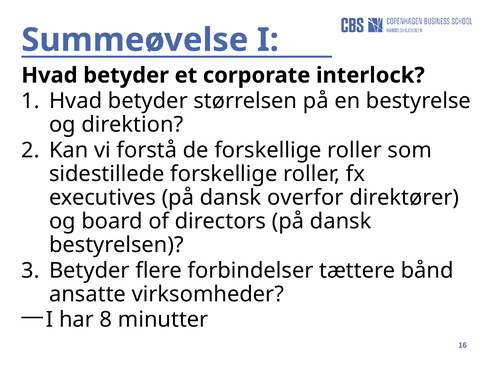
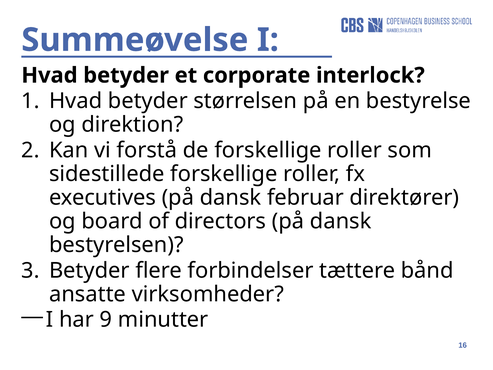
overfor: overfor -> februar (305, 197)
8: 8 -> 9 (106, 319)
